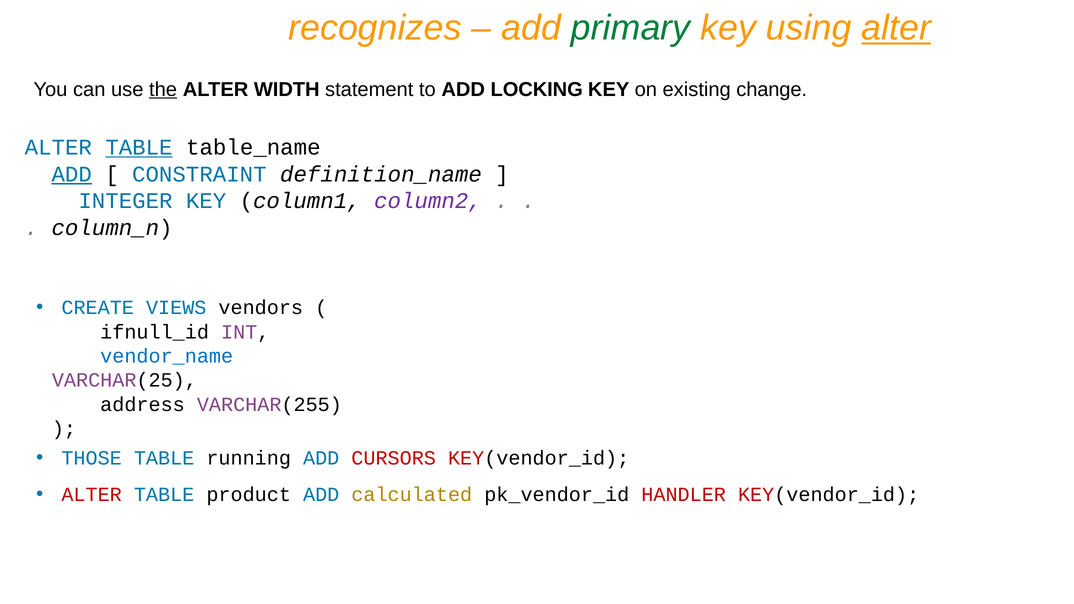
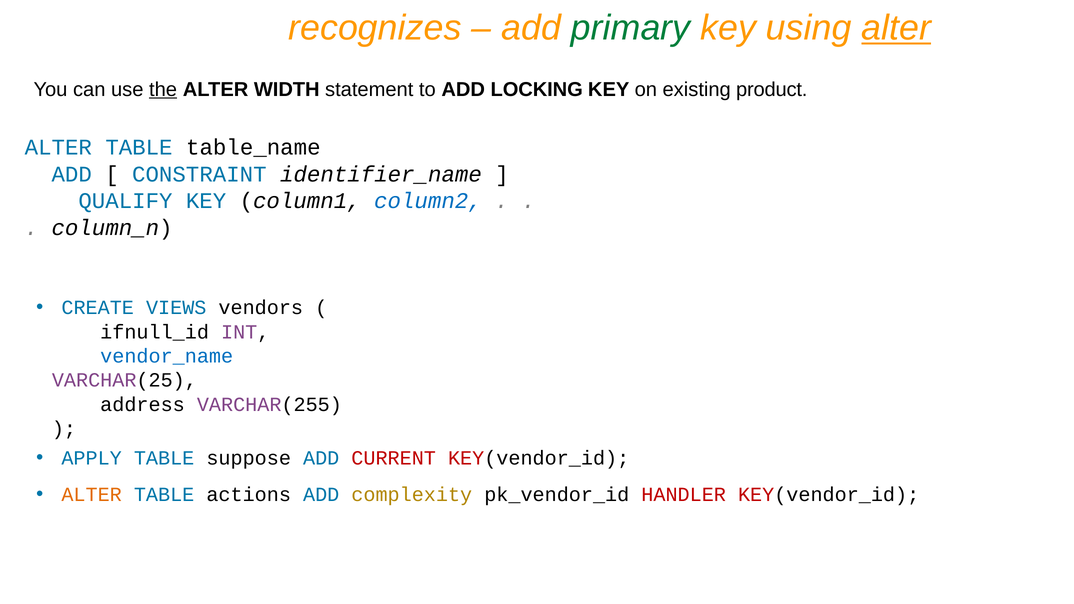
change: change -> product (772, 89)
TABLE underline: present -> none (139, 147)
ADD underline: present -> none (72, 174)
definition_name: definition_name -> identifier_name (381, 174)
INTEGER: INTEGER -> QUALIFY (125, 201)
column2 colour: purple -> blue (428, 201)
THOSE: THOSE -> APPLY (92, 458)
running: running -> suppose (249, 458)
CURSORS: CURSORS -> CURRENT (394, 458)
ALTER colour: red -> orange (92, 495)
product: product -> actions (249, 495)
calculated: calculated -> complexity (412, 495)
